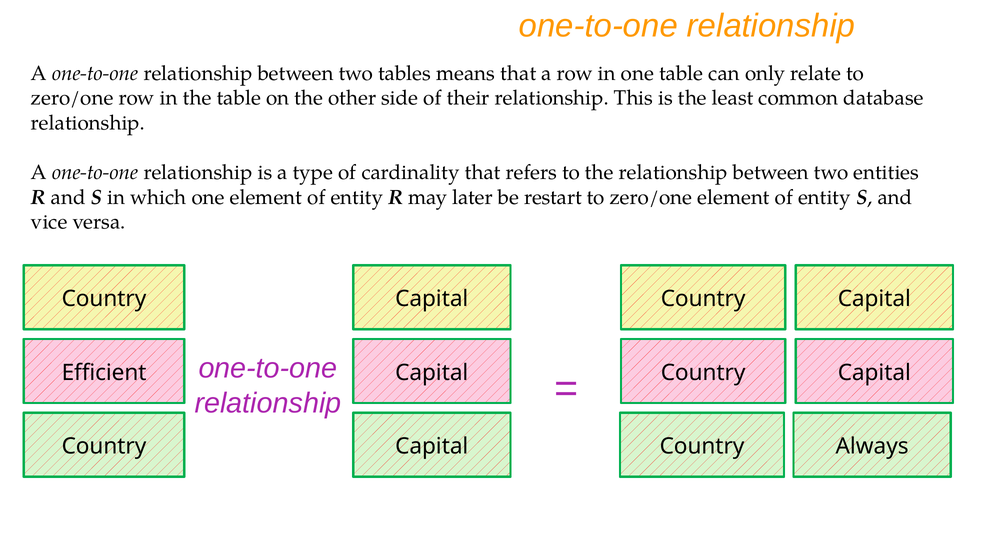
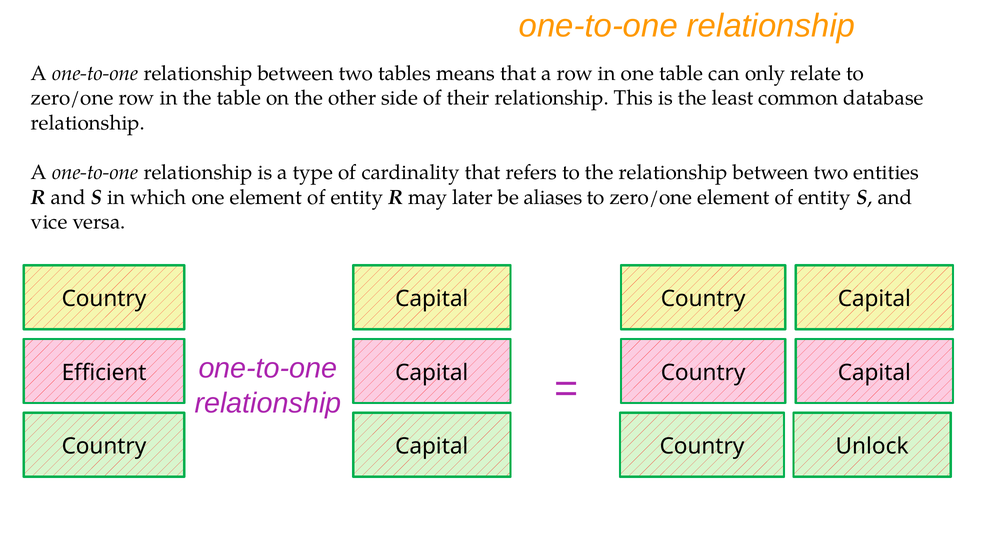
restart: restart -> aliases (553, 197)
Always: Always -> Unlock (872, 446)
